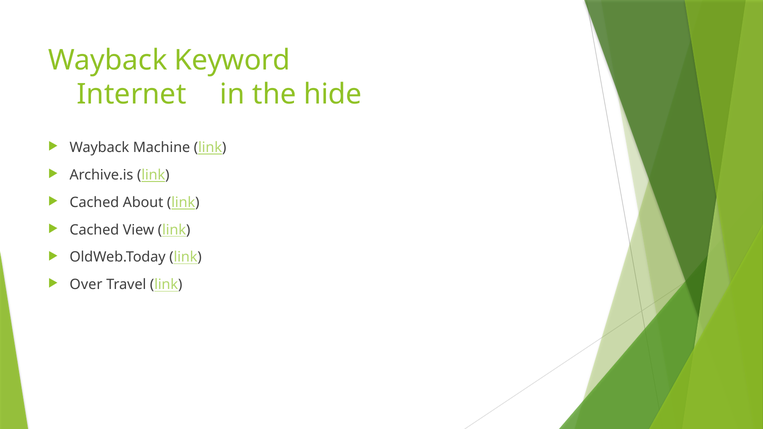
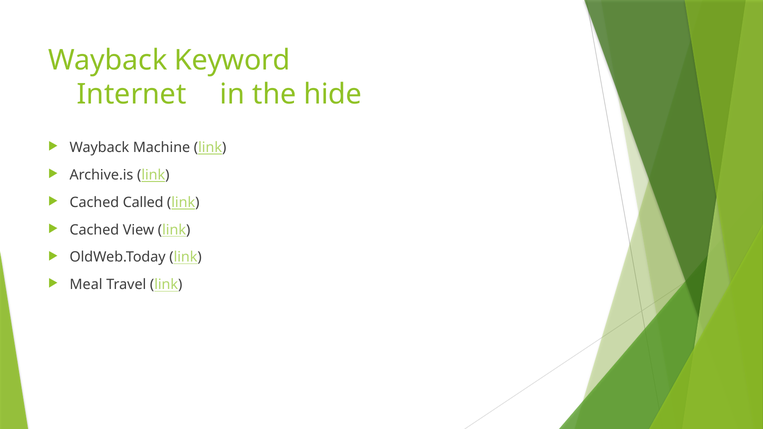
About: About -> Called (143, 203)
Over: Over -> Meal (86, 285)
